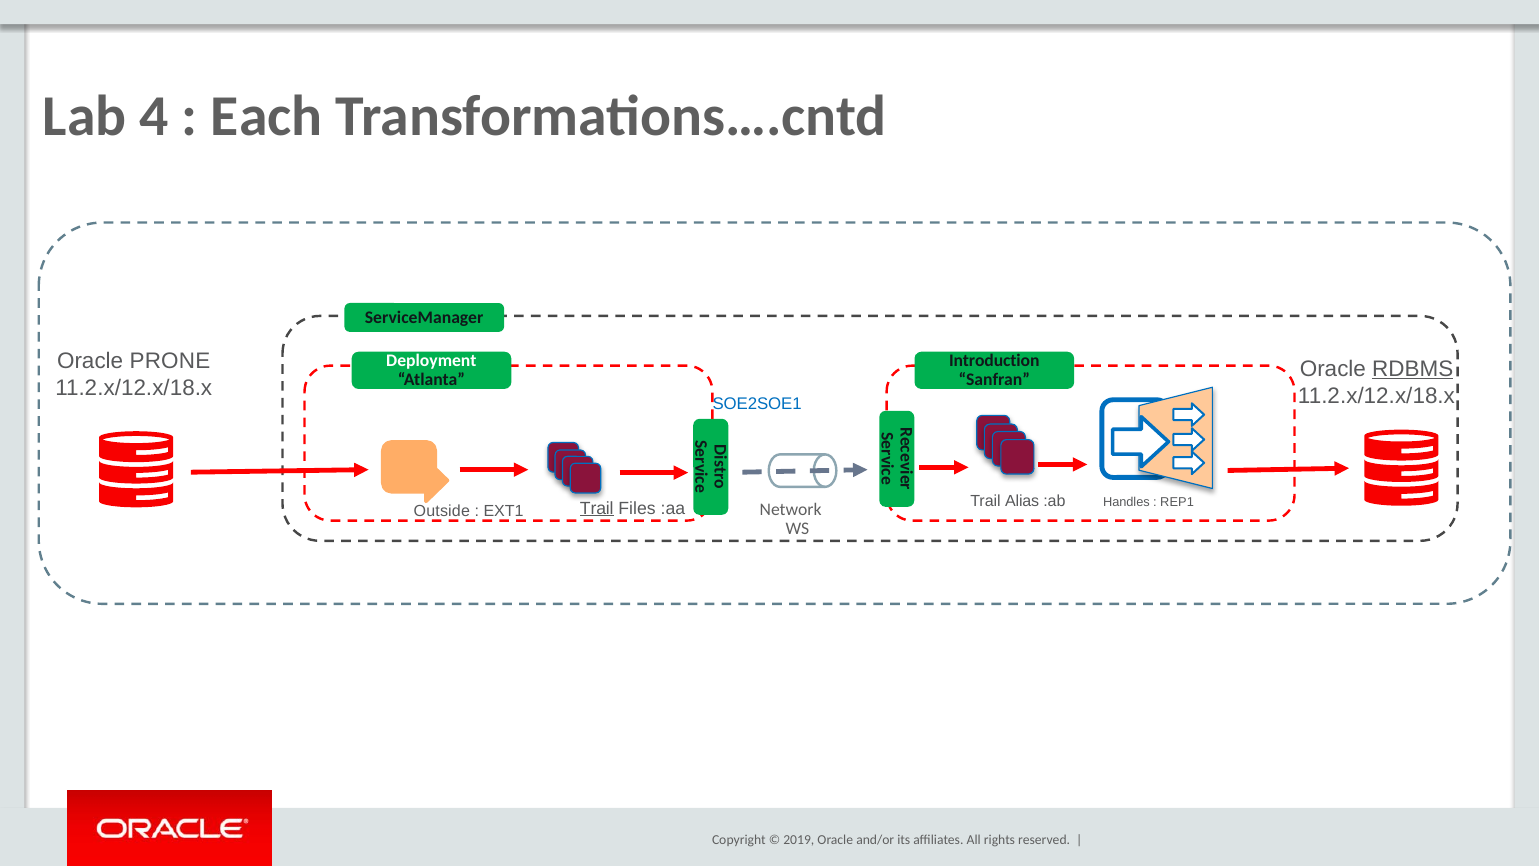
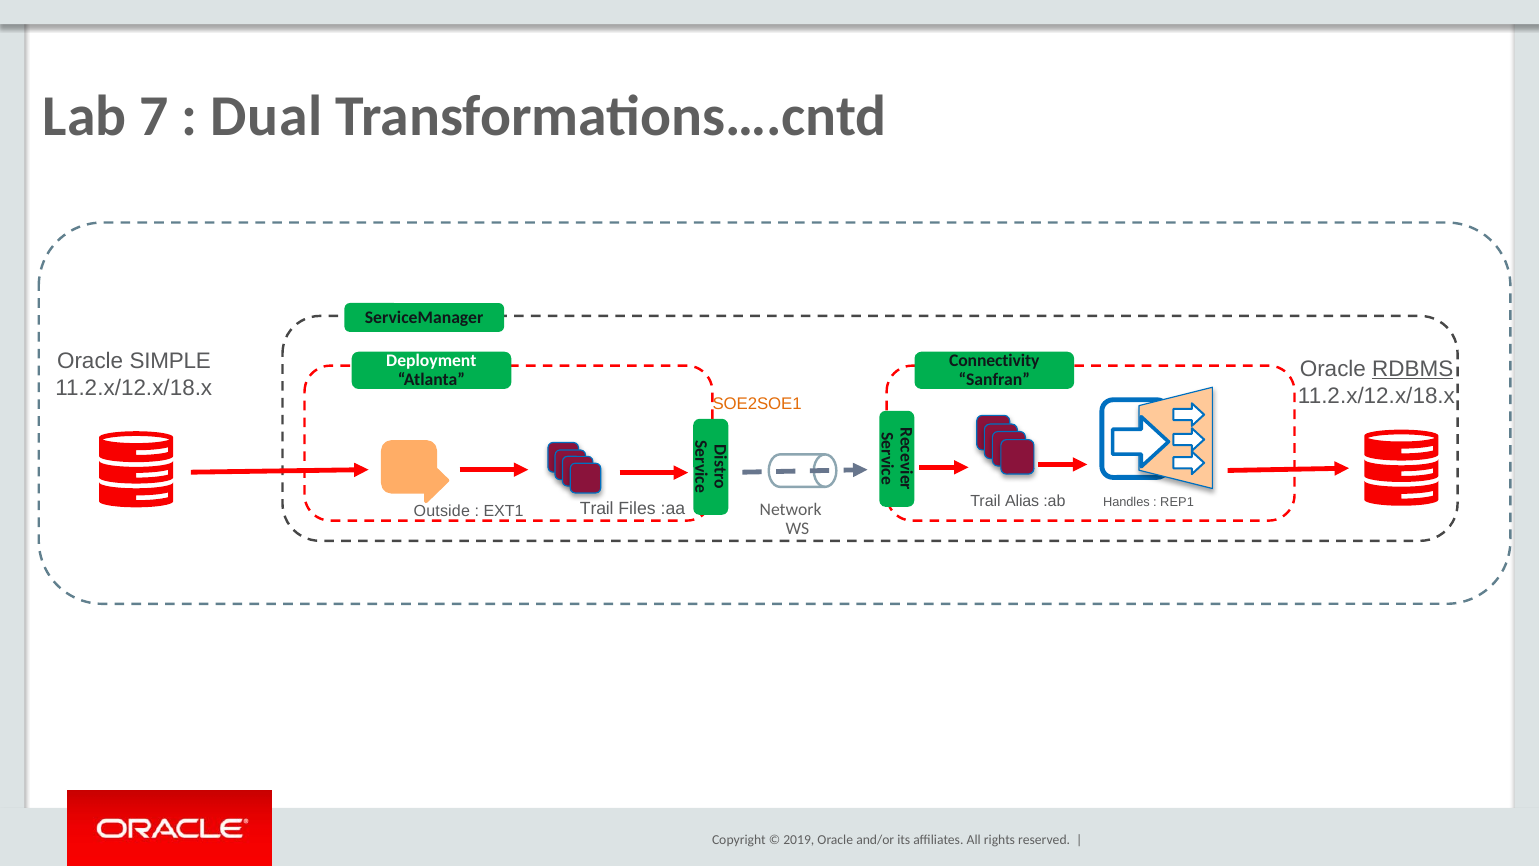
4: 4 -> 7 (154, 116)
Each: Each -> Dual (267, 116)
PRONE: PRONE -> SIMPLE (170, 361)
Introduction: Introduction -> Connectivity (994, 361)
SOE2SOE1 colour: blue -> orange (757, 404)
Trail underline: present -> none (597, 508)
